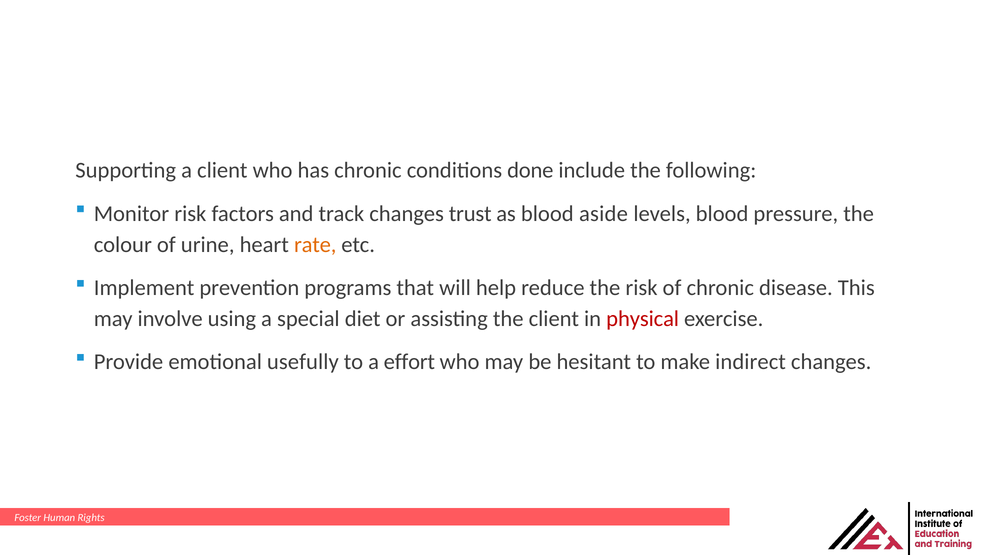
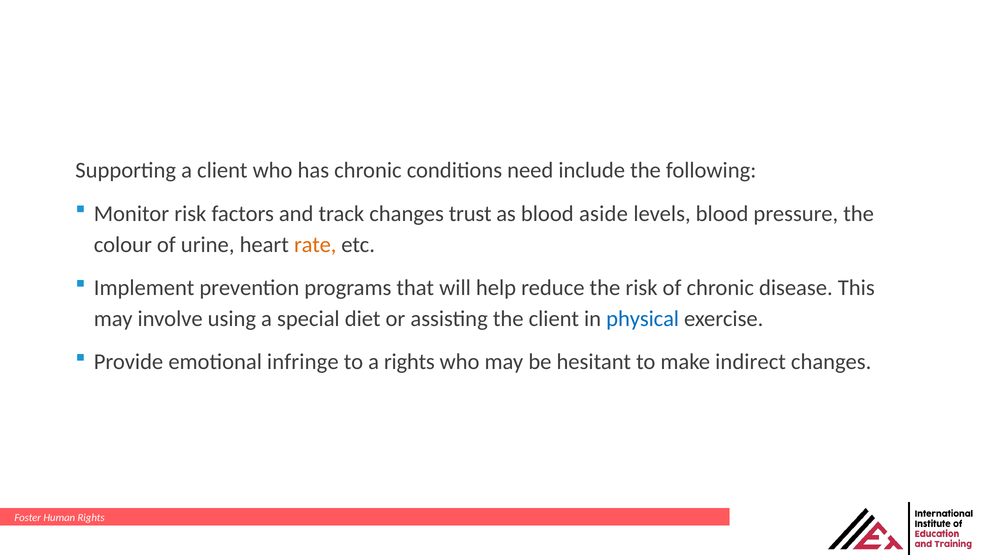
done: done -> need (530, 171)
physical colour: red -> blue (643, 319)
usefully: usefully -> infringe (303, 362)
a effort: effort -> rights (409, 362)
